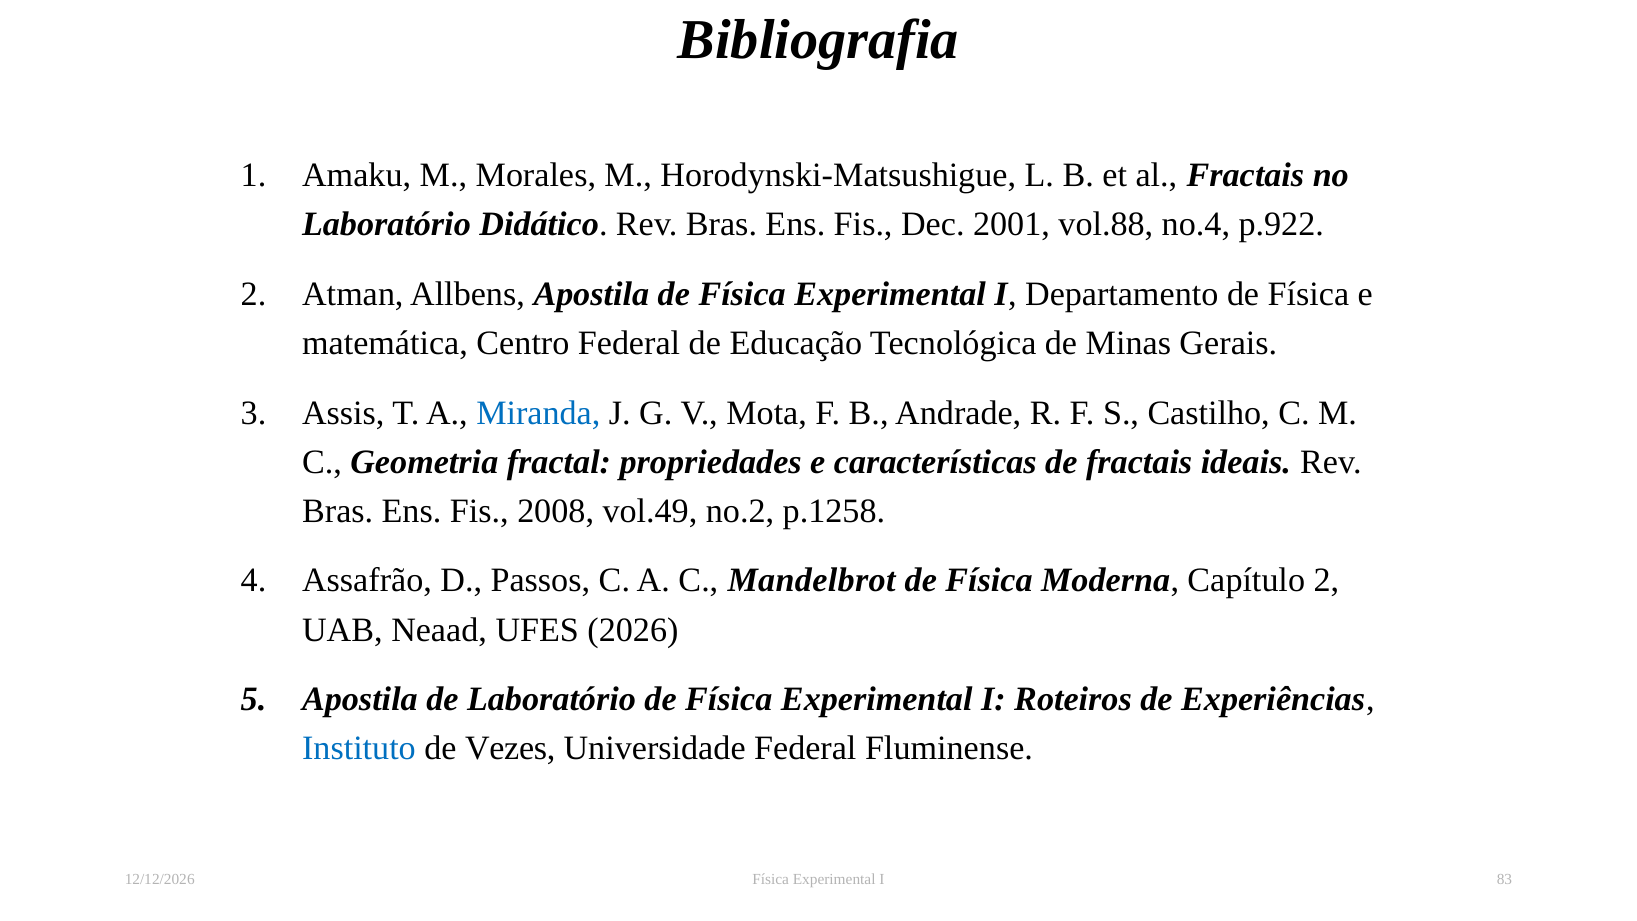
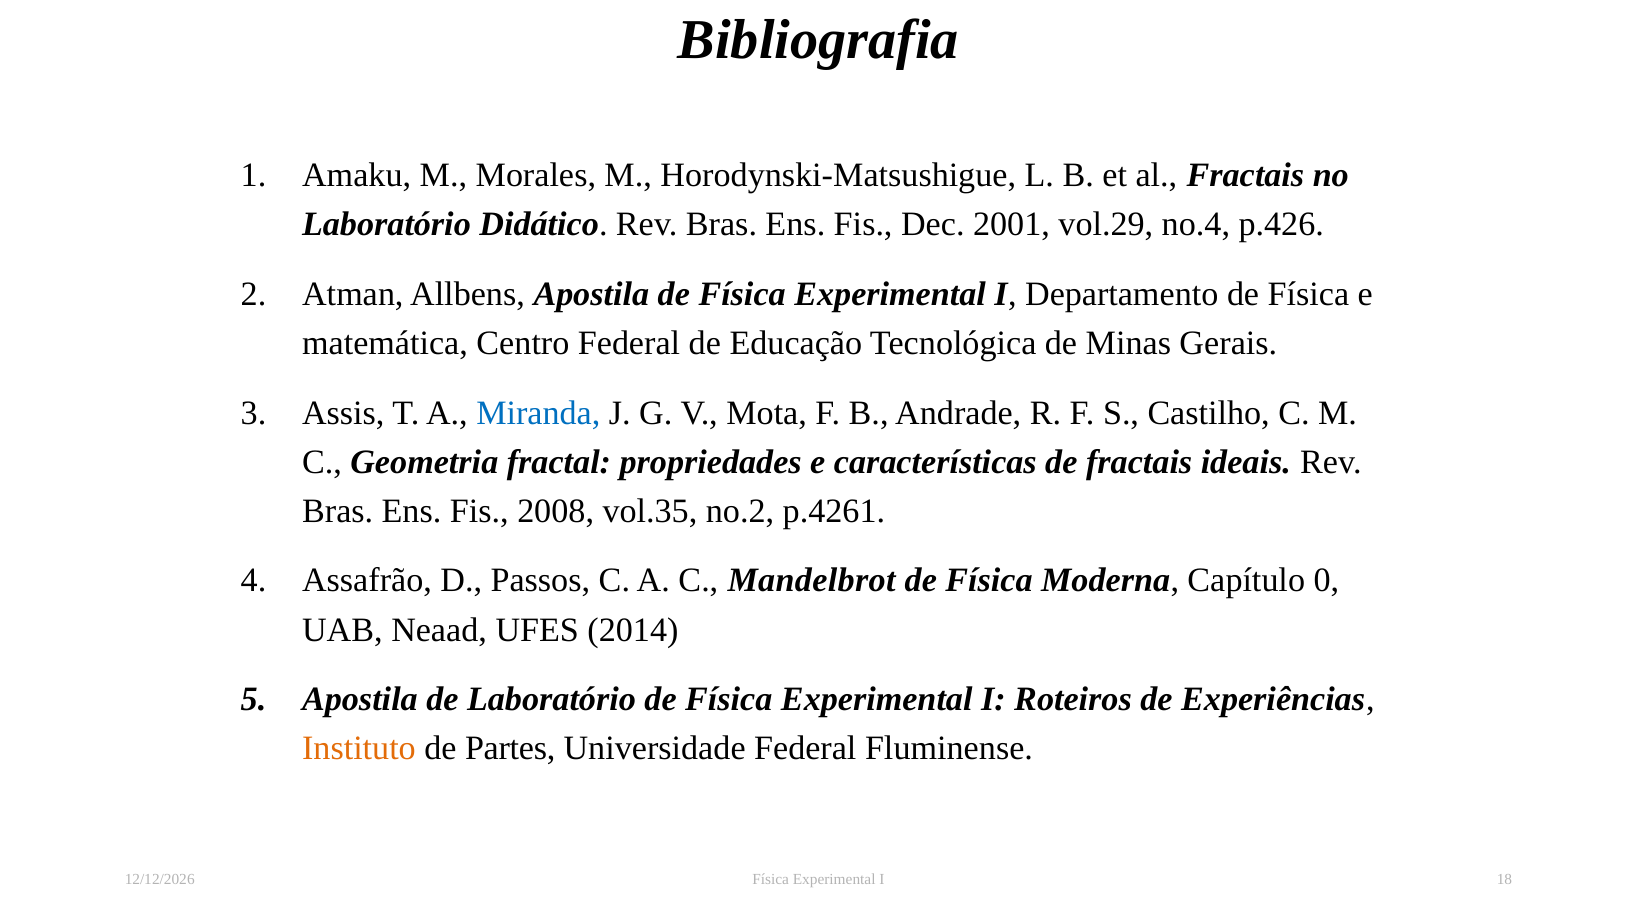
vol.88: vol.88 -> vol.29 (1106, 224)
p.922: p.922 -> p.426 (1281, 224)
vol.49: vol.49 -> vol.35 (650, 511)
p.1258: p.1258 -> p.4261 (834, 511)
Capítulo 2: 2 -> 0 (1326, 581)
2026: 2026 -> 2014 (633, 630)
Instituto colour: blue -> orange (359, 748)
Vezes: Vezes -> Partes (510, 748)
83: 83 -> 18 (1504, 879)
